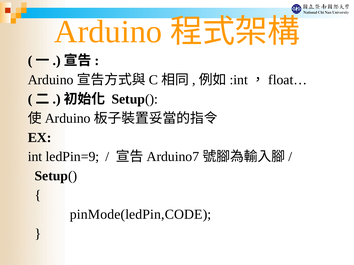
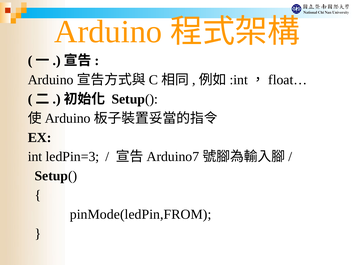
ledPin=9: ledPin=9 -> ledPin=3 (72, 157)
pinMode(ledPin,CODE: pinMode(ledPin,CODE -> pinMode(ledPin,FROM (141, 215)
